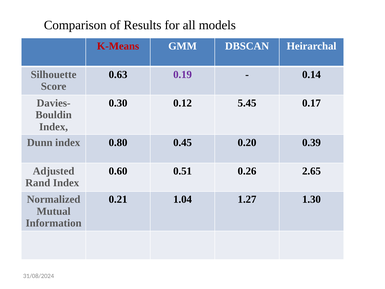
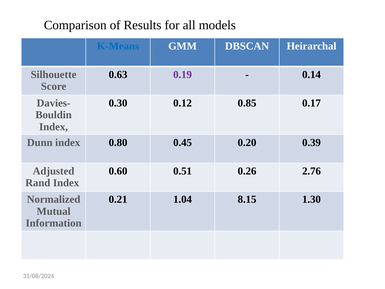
K-Means colour: red -> blue (118, 46)
5.45: 5.45 -> 0.85 (247, 103)
2.65: 2.65 -> 2.76 (312, 171)
1.27: 1.27 -> 8.15 (247, 199)
